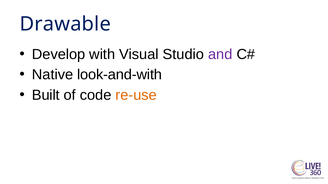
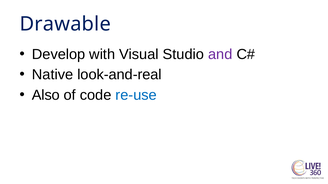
look-and-with: look-and-with -> look-and-real (120, 75)
Built: Built -> Also (46, 95)
re-use colour: orange -> blue (136, 95)
